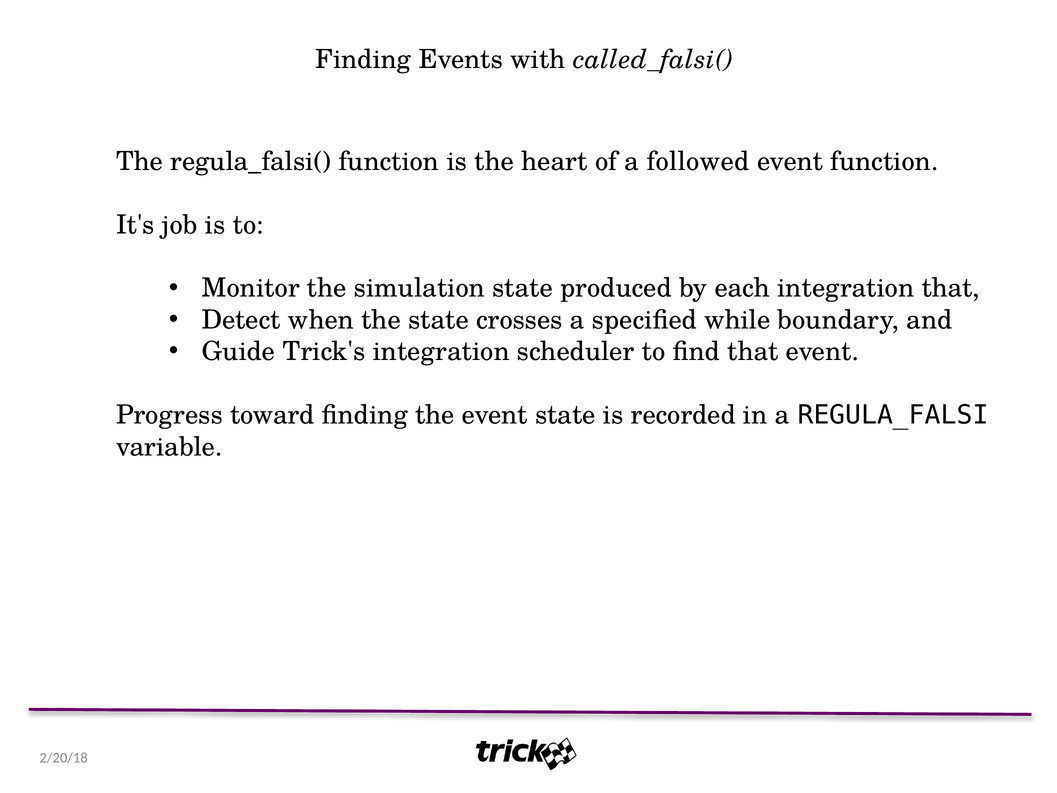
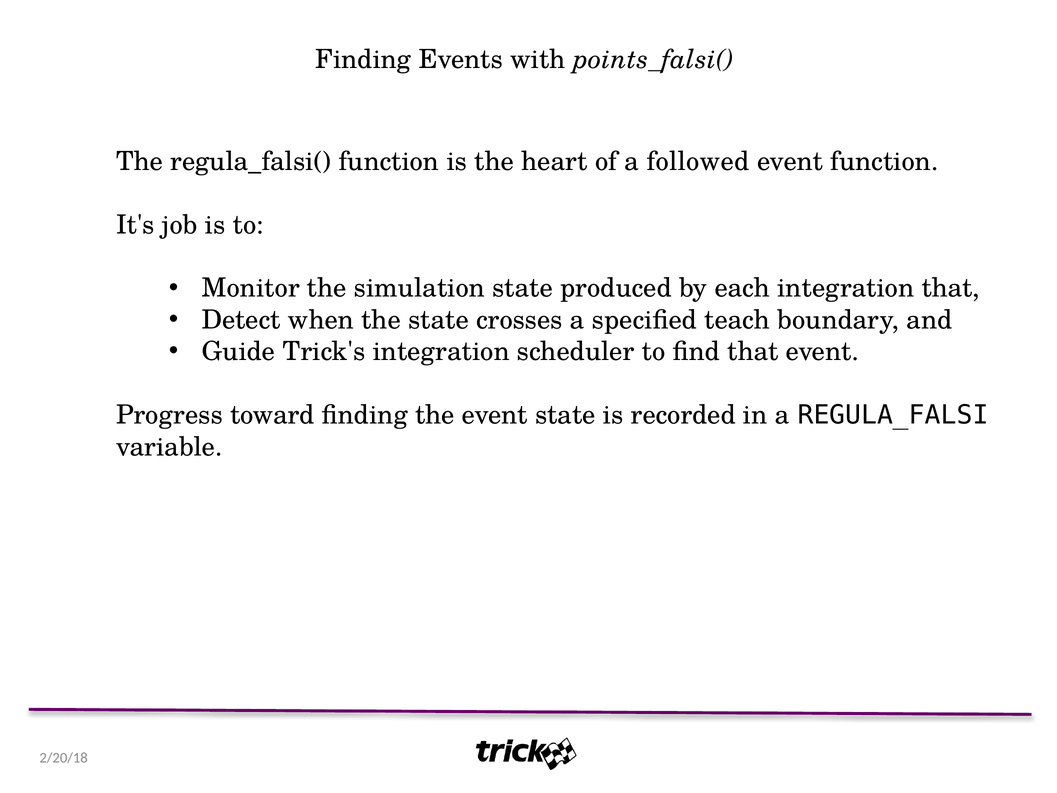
called_falsi(: called_falsi( -> points_falsi( (653, 59)
while: while -> teach (737, 320)
